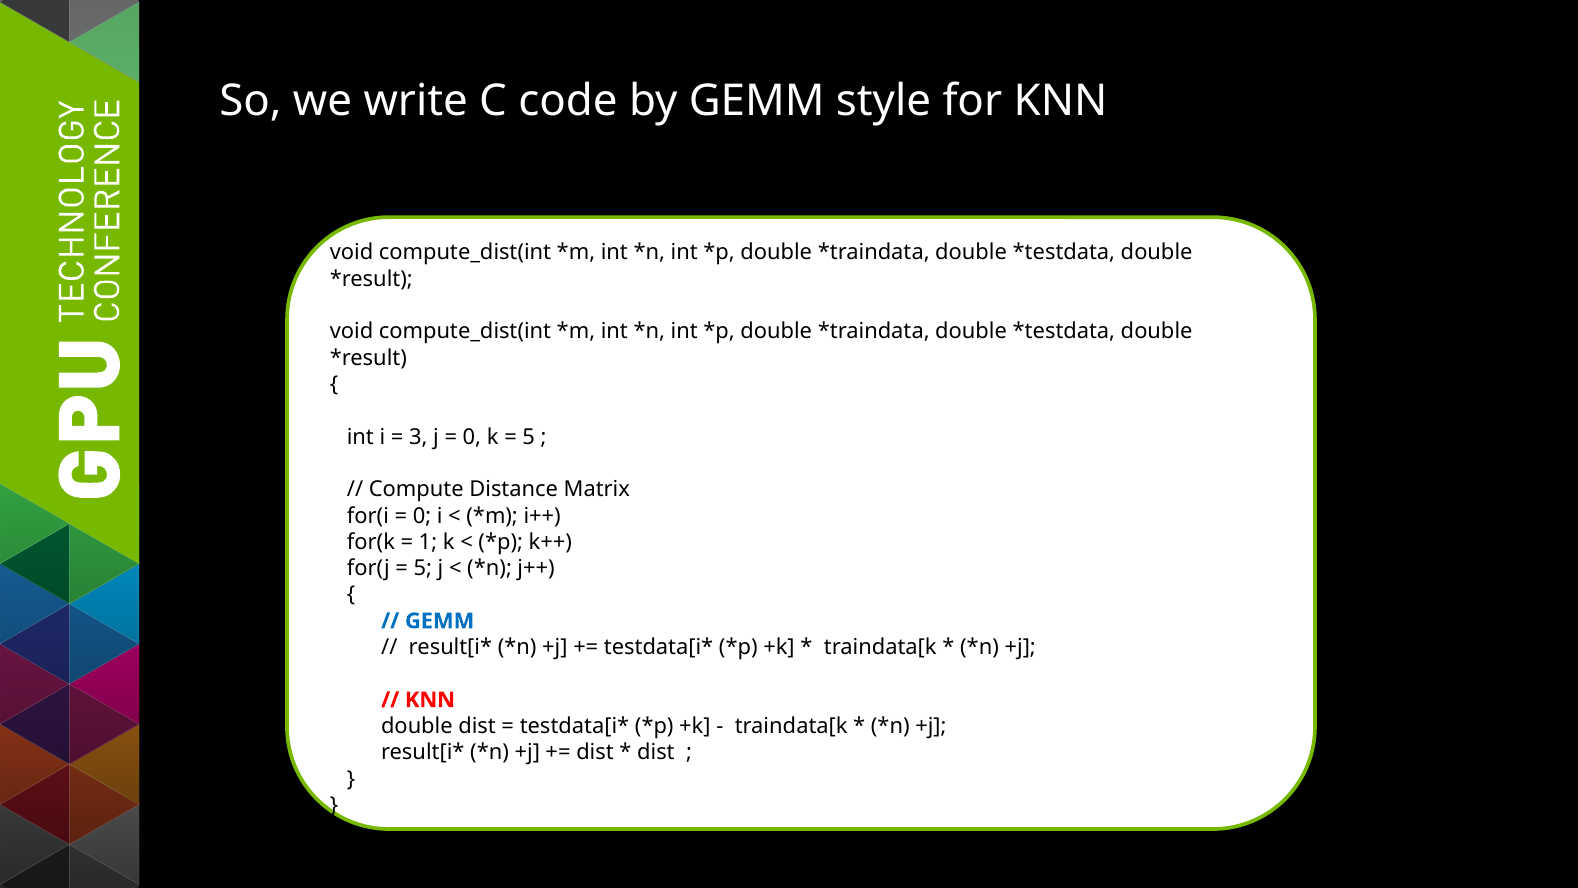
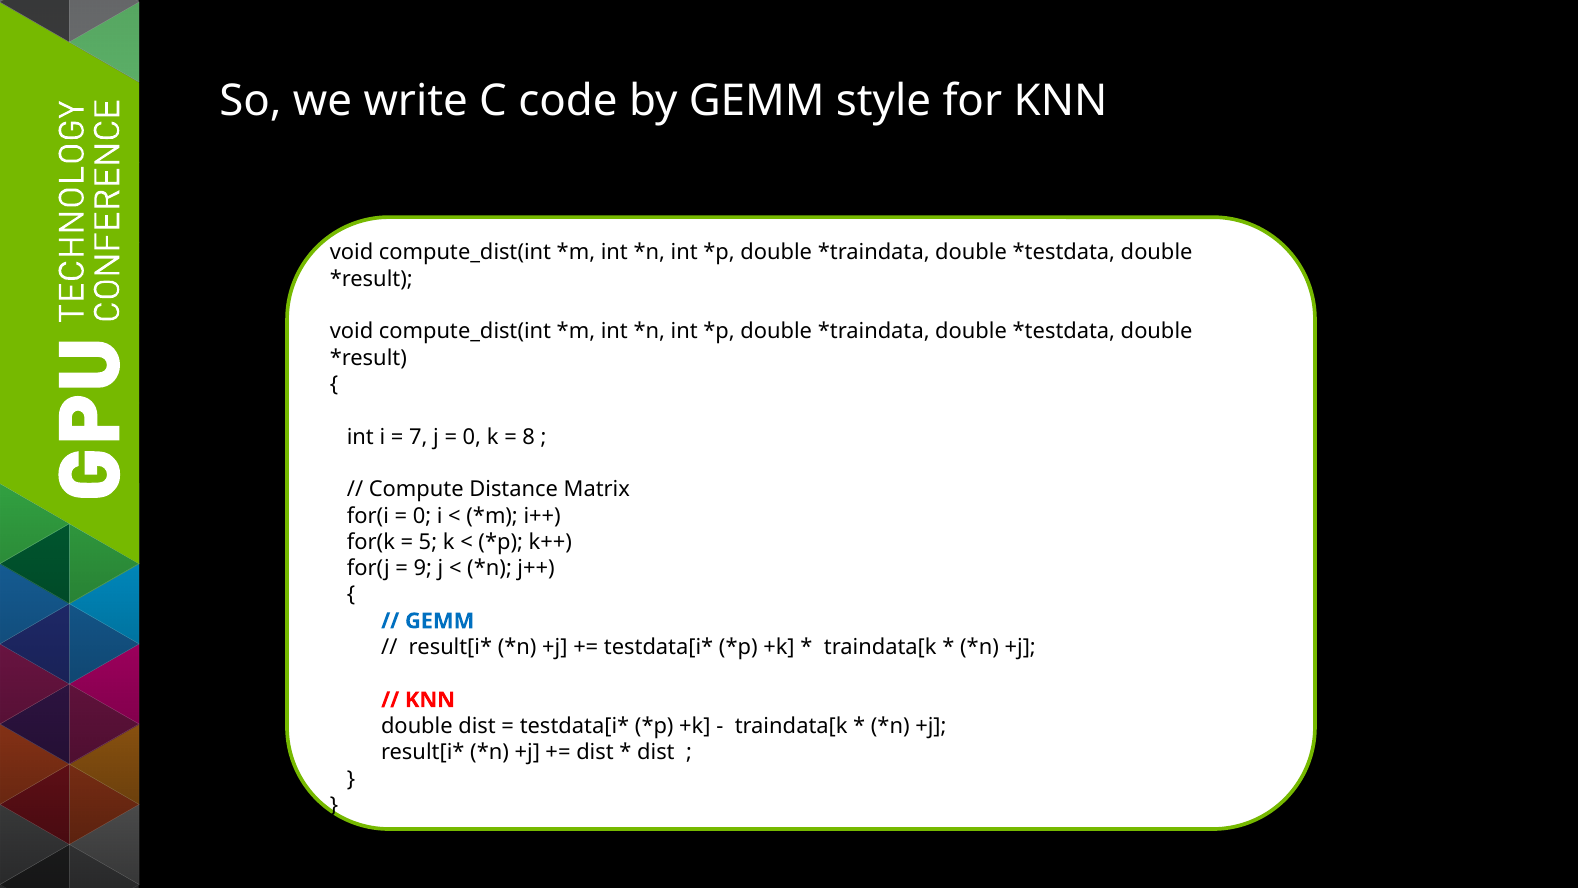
3: 3 -> 7 (418, 437)
5: 5 -> 8 (529, 437)
1: 1 -> 5 (428, 542)
5: 5 -> 9 (423, 568)
